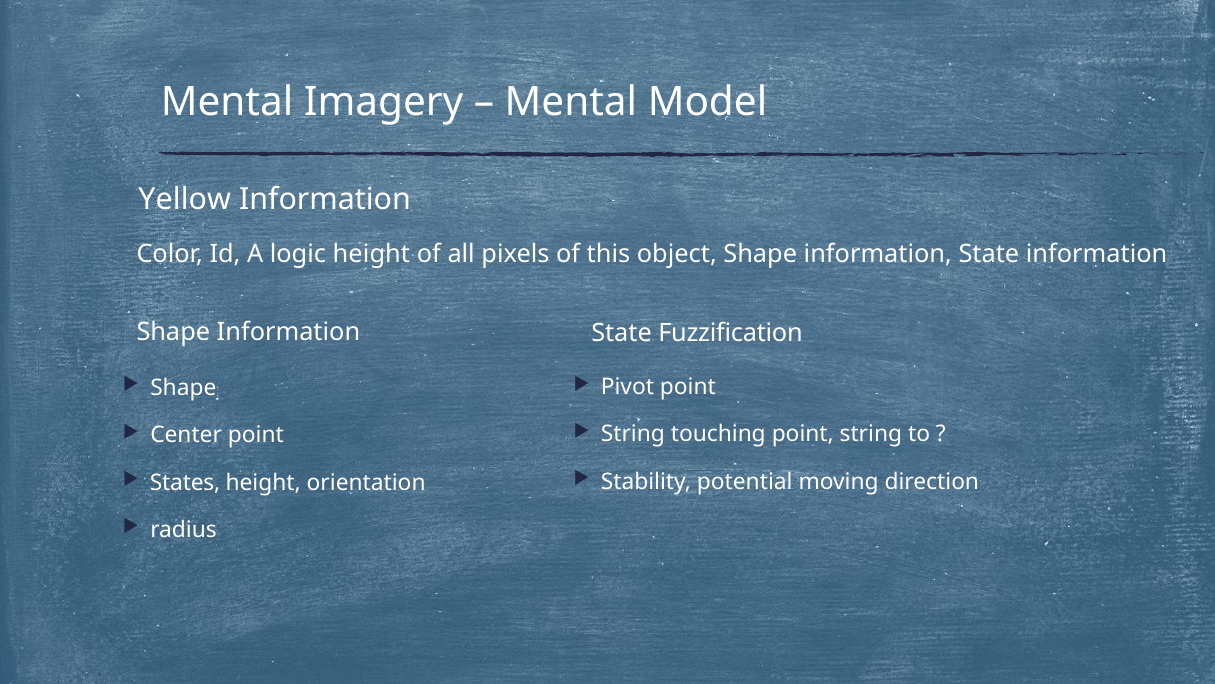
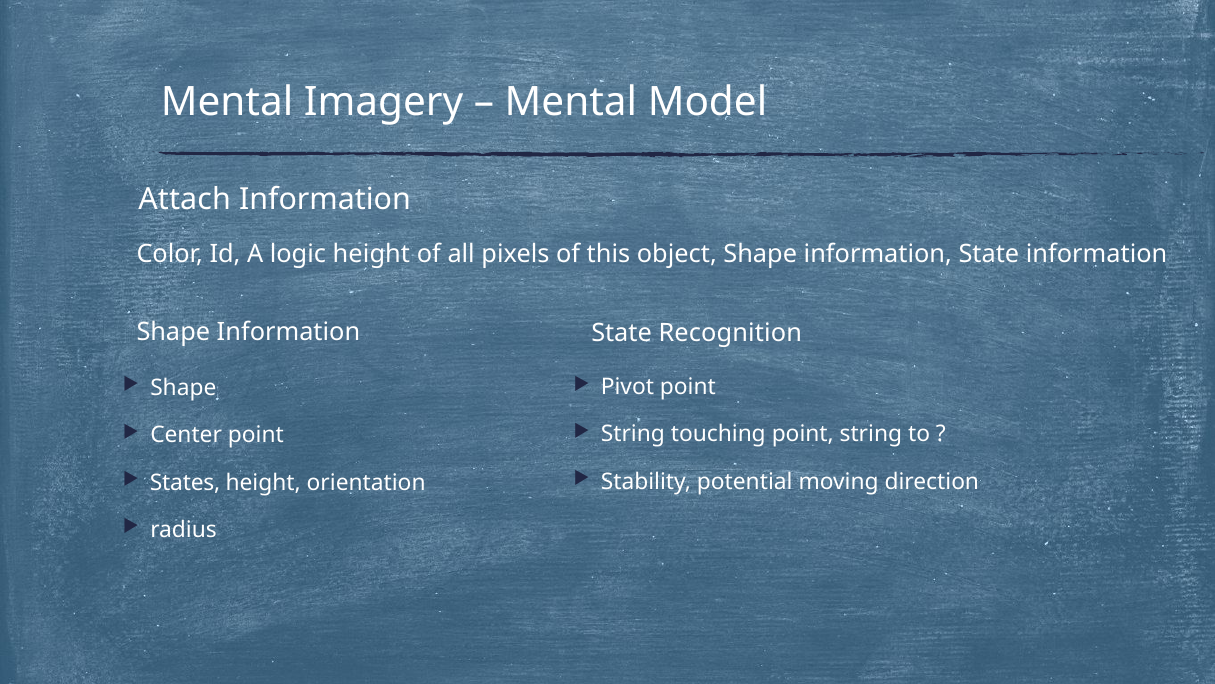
Yellow: Yellow -> Attach (185, 199)
Fuzzification: Fuzzification -> Recognition (730, 333)
